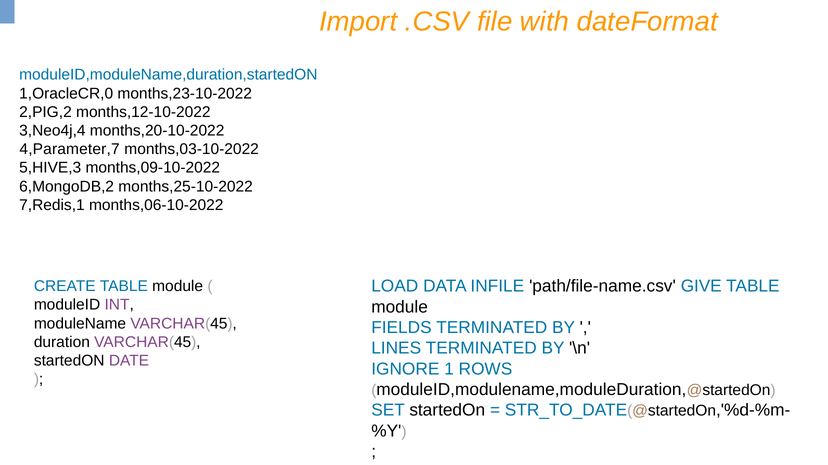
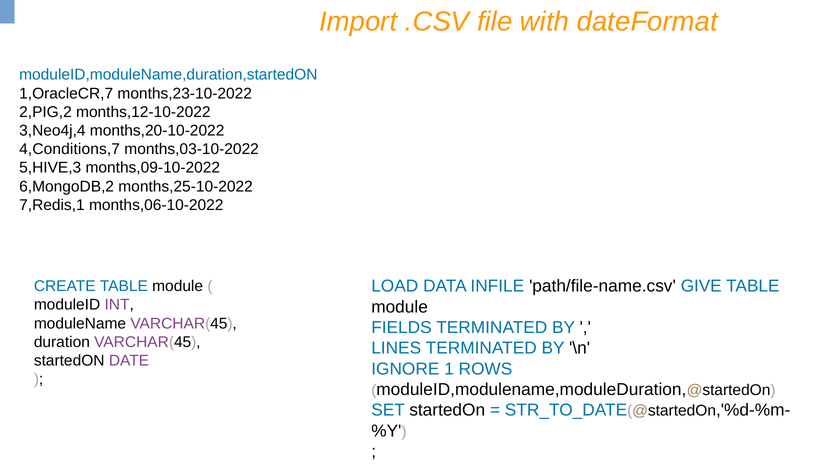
1,OracleCR,0: 1,OracleCR,0 -> 1,OracleCR,7 (66, 94)
4,Parameter,7: 4,Parameter,7 -> 4,Conditions,7 (70, 149)
